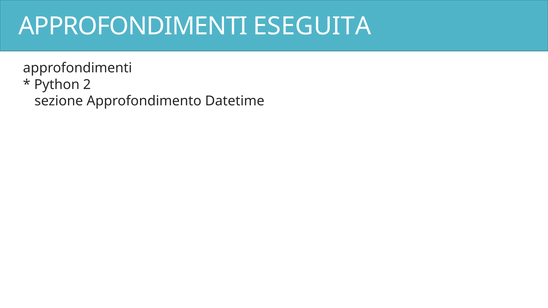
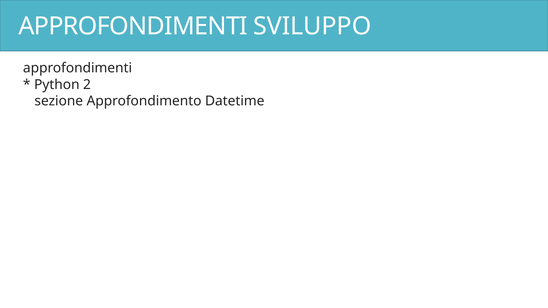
ESEGUITA: ESEGUITA -> SVILUPPO (312, 26)
